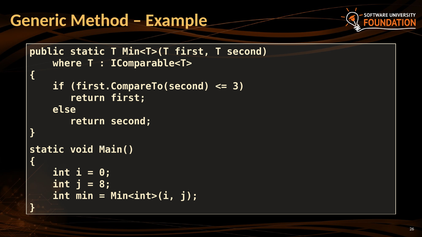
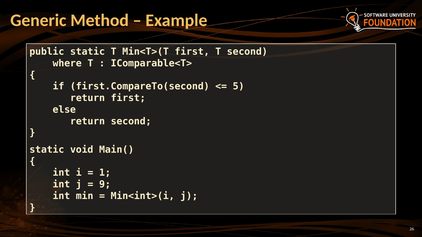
3: 3 -> 5 (239, 87)
0: 0 -> 1 (105, 173)
8: 8 -> 9 (105, 185)
